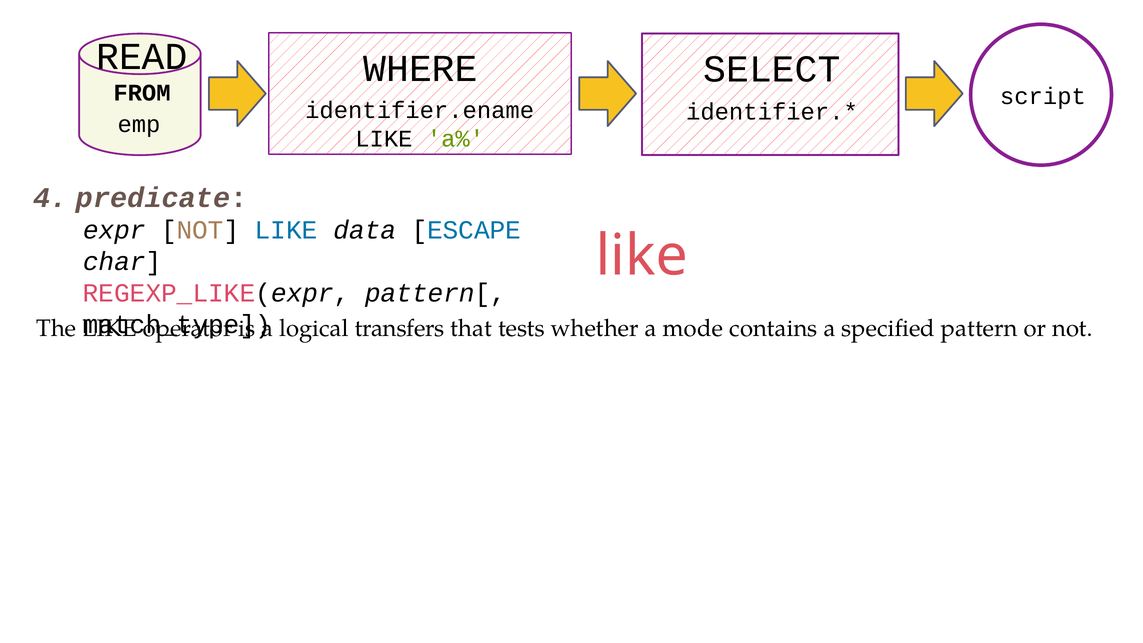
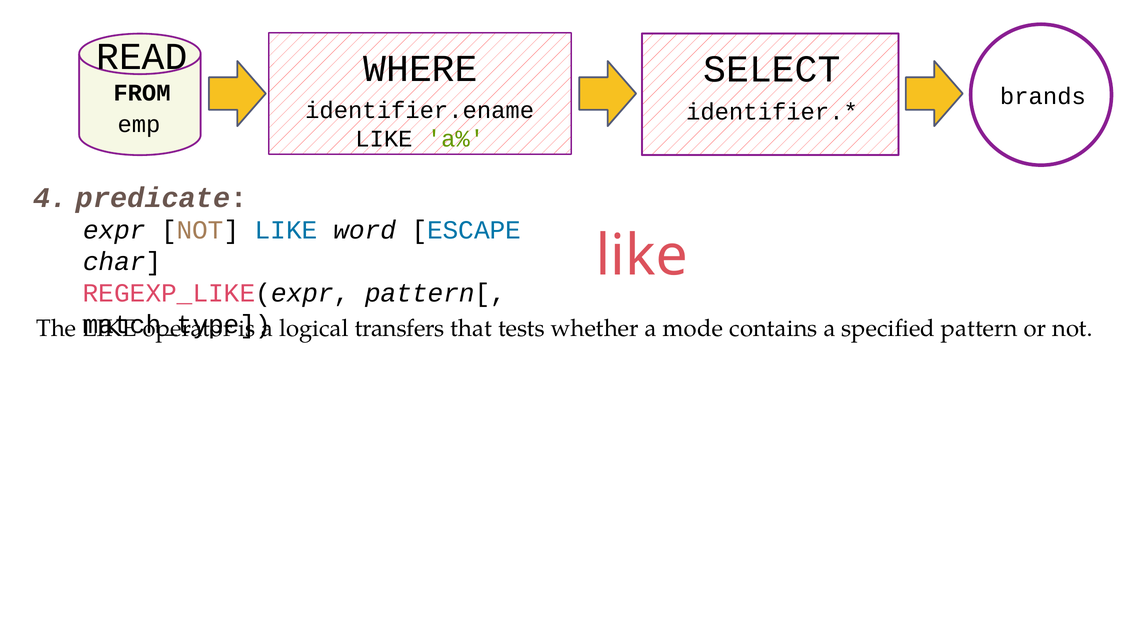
script: script -> brands (1043, 96)
data: data -> word (365, 230)
